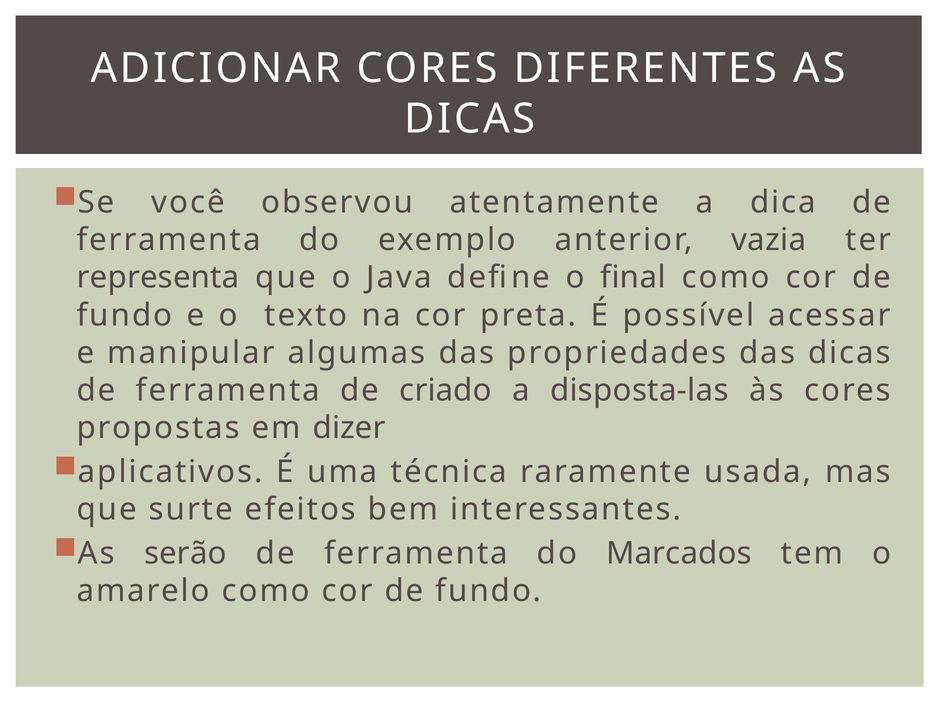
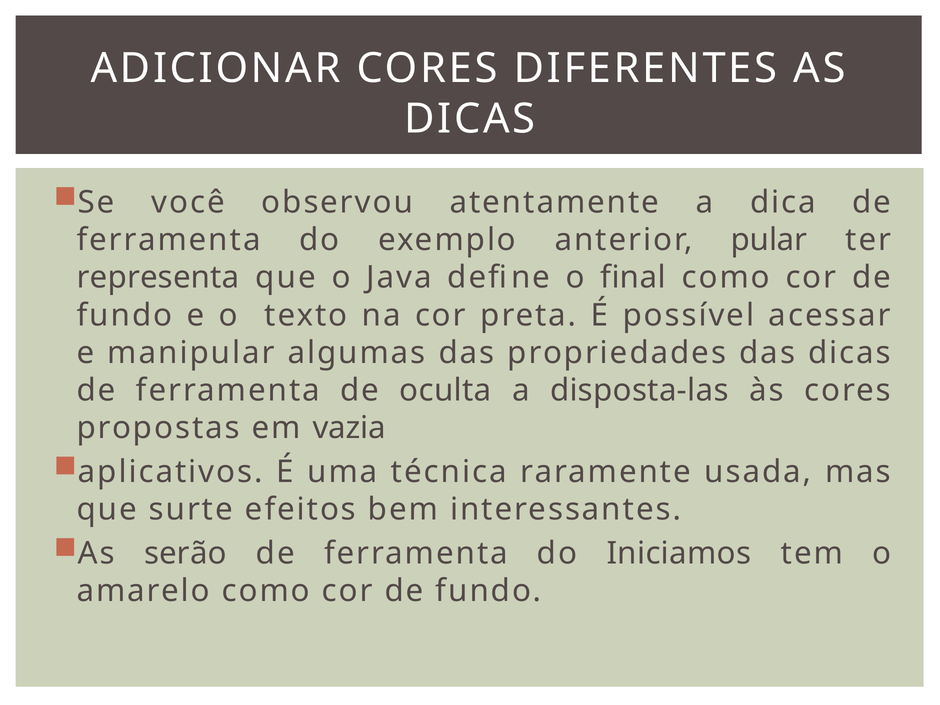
vazia: vazia -> pular (769, 240)
criado: criado -> oculta (445, 390)
dizer: dizer -> vazia (349, 428)
Marcados: Marcados -> Iniciamos (679, 553)
